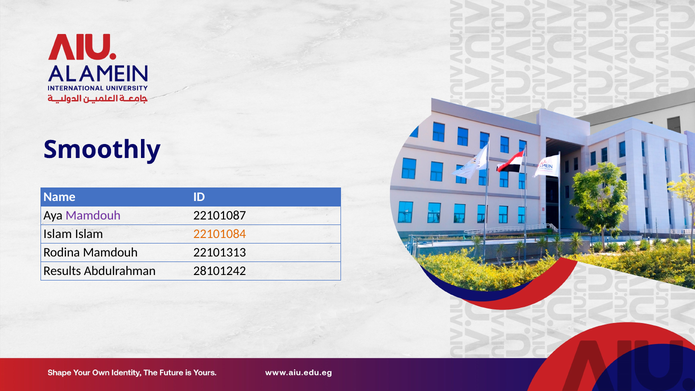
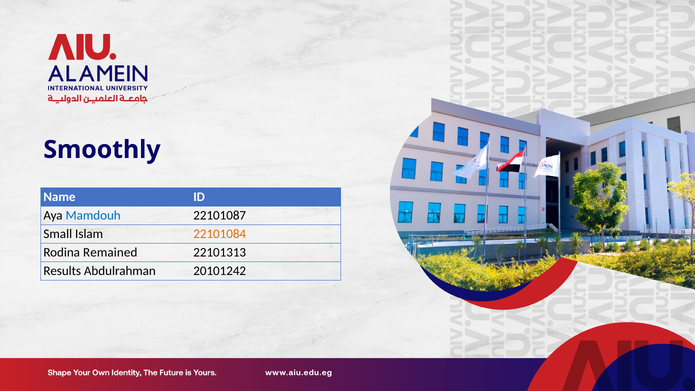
Mamdouh colour: purple -> blue (93, 215)
Islam: Islam -> Small (58, 234)
Rodina Mamdouh: Mamdouh -> Remained (110, 253)
28101242: 28101242 -> 20101242 (220, 271)
